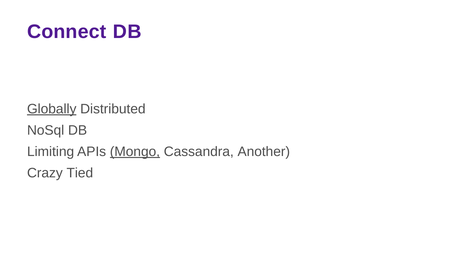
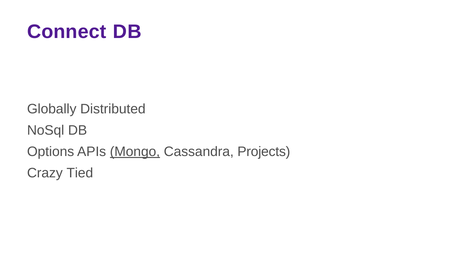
Globally underline: present -> none (52, 109)
Limiting: Limiting -> Options (51, 152)
Another: Another -> Projects (264, 152)
